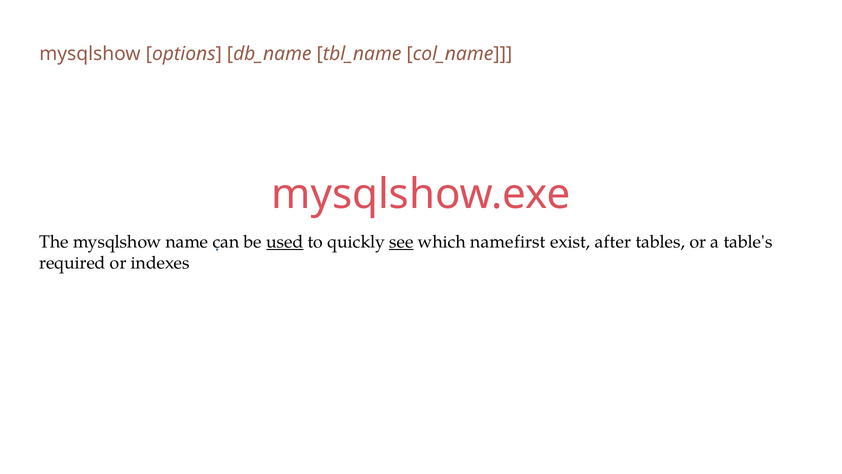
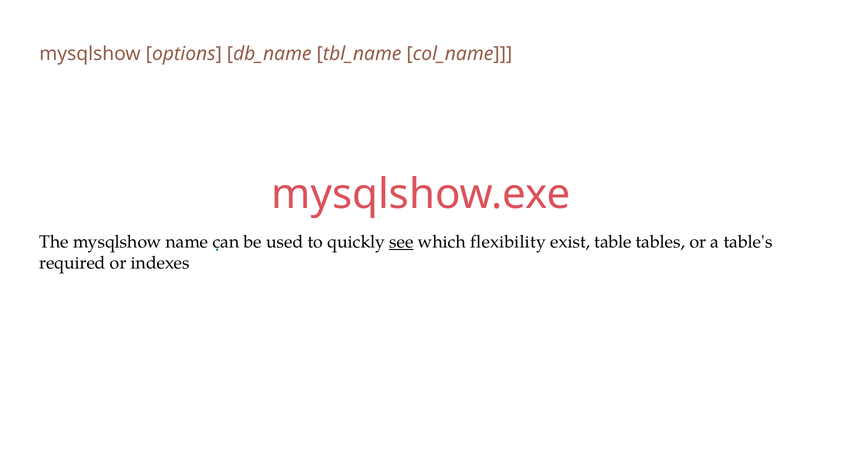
used underline: present -> none (285, 242)
namefirst: namefirst -> flexibility (508, 242)
after: after -> table (613, 242)
